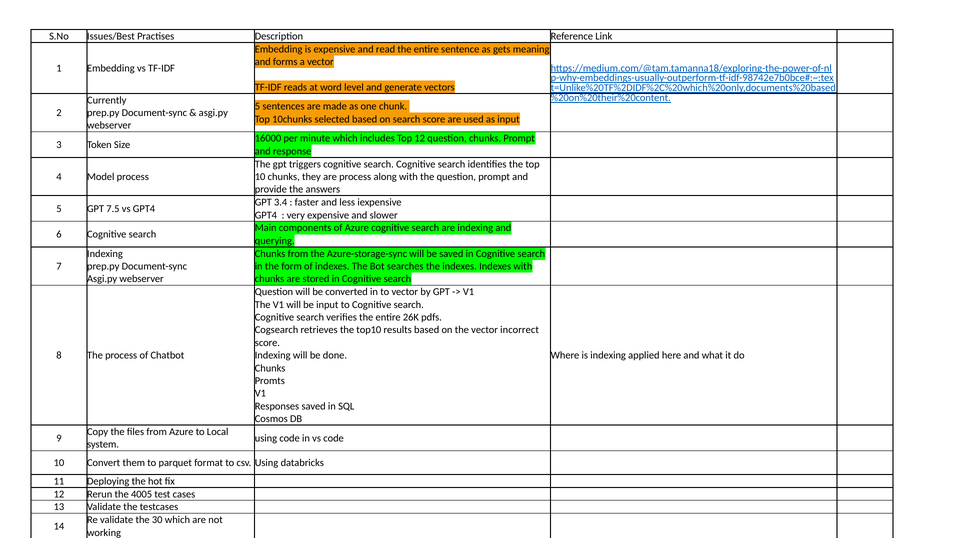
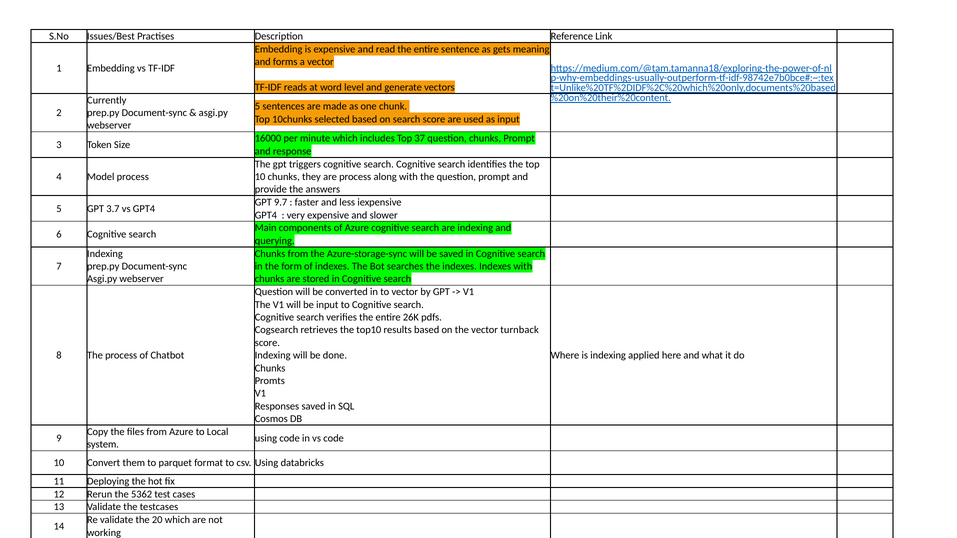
Top 12: 12 -> 37 (420, 138)
3.4: 3.4 -> 9.7 (281, 202)
7.5: 7.5 -> 3.7 (113, 209)
incorrect: incorrect -> turnback (520, 330)
4005: 4005 -> 5362 (142, 494)
30: 30 -> 20 (157, 520)
